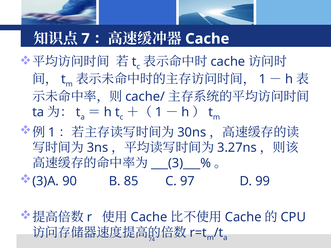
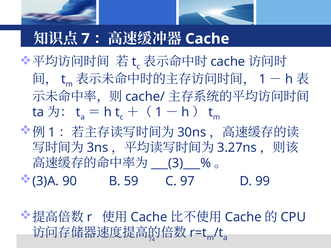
85: 85 -> 59 (131, 181)
